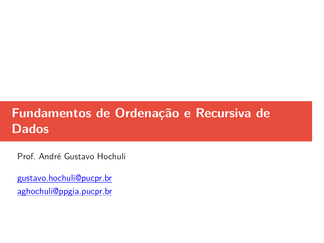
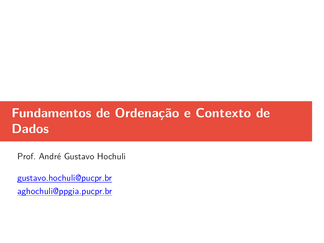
Recursiva: Recursiva -> Contexto (223, 113)
